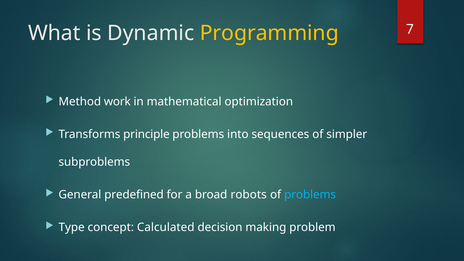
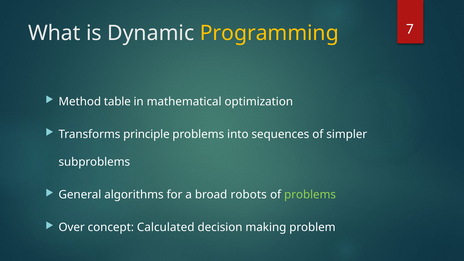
work: work -> table (117, 102)
predefined: predefined -> algorithms (134, 195)
problems colour: light blue -> light green (310, 195)
Type: Type -> Over (72, 227)
